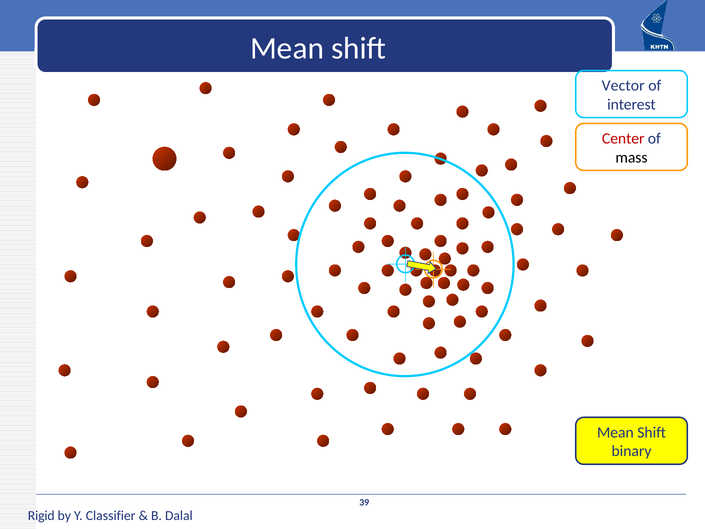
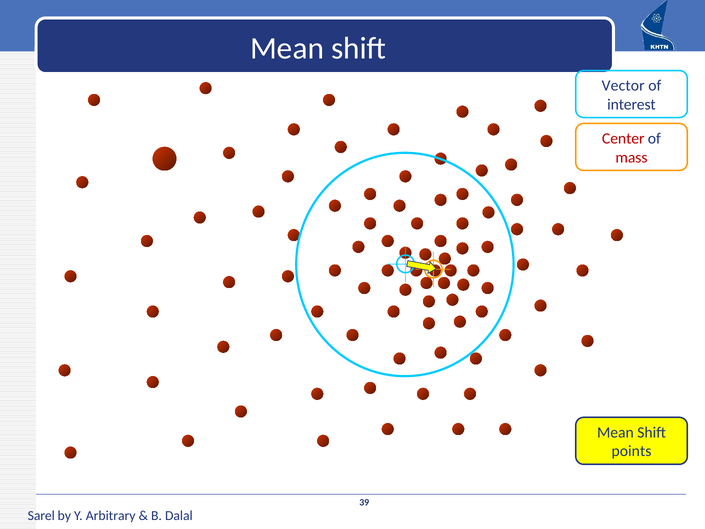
mass colour: black -> red (632, 157)
binary: binary -> points (631, 451)
Rigid: Rigid -> Sarel (41, 516)
Classifier: Classifier -> Arbitrary (111, 516)
